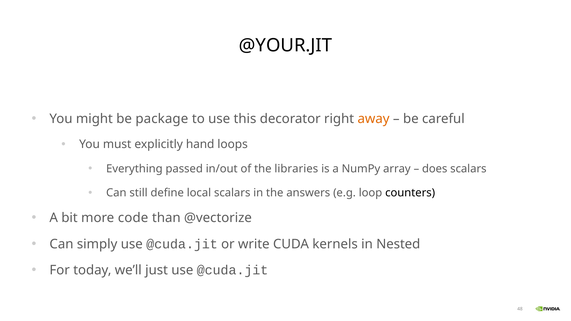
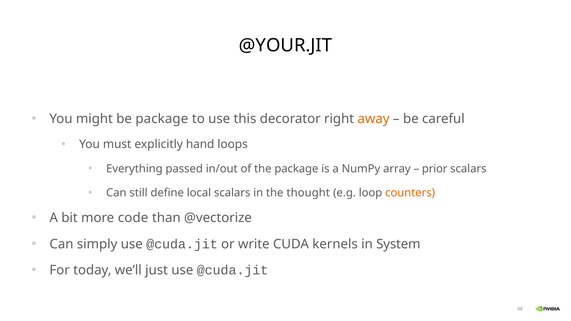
the libraries: libraries -> package (296, 169)
does: does -> prior (435, 169)
answers: answers -> thought (308, 193)
counters colour: black -> orange (410, 193)
Nested: Nested -> System (398, 244)
